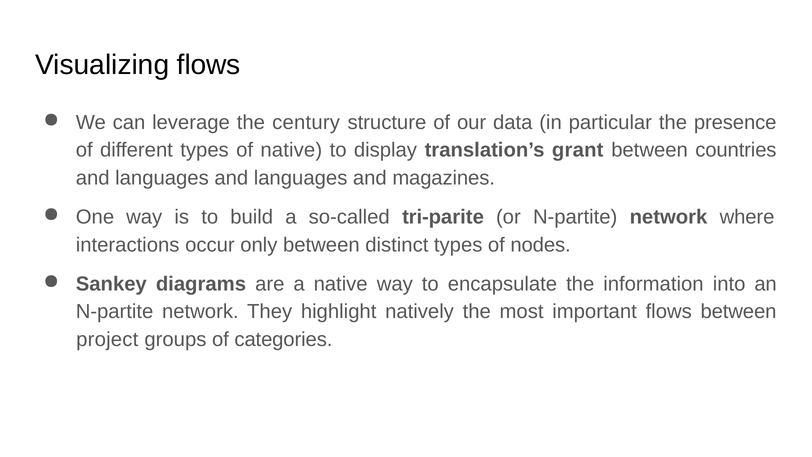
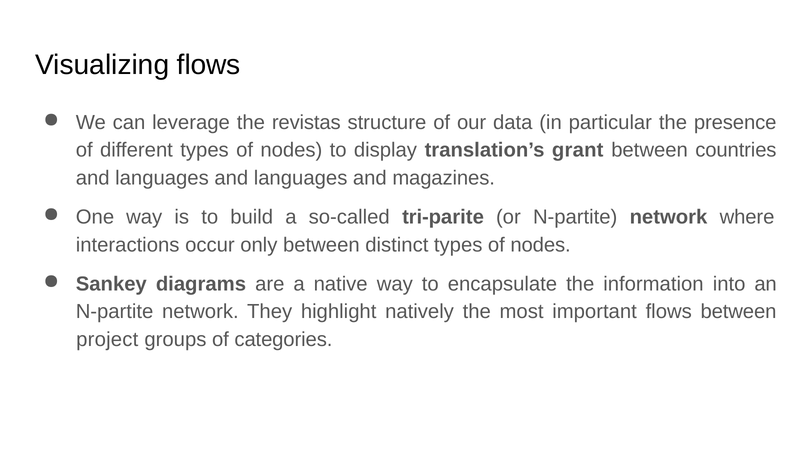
century: century -> revistas (306, 122)
different types of native: native -> nodes (291, 150)
